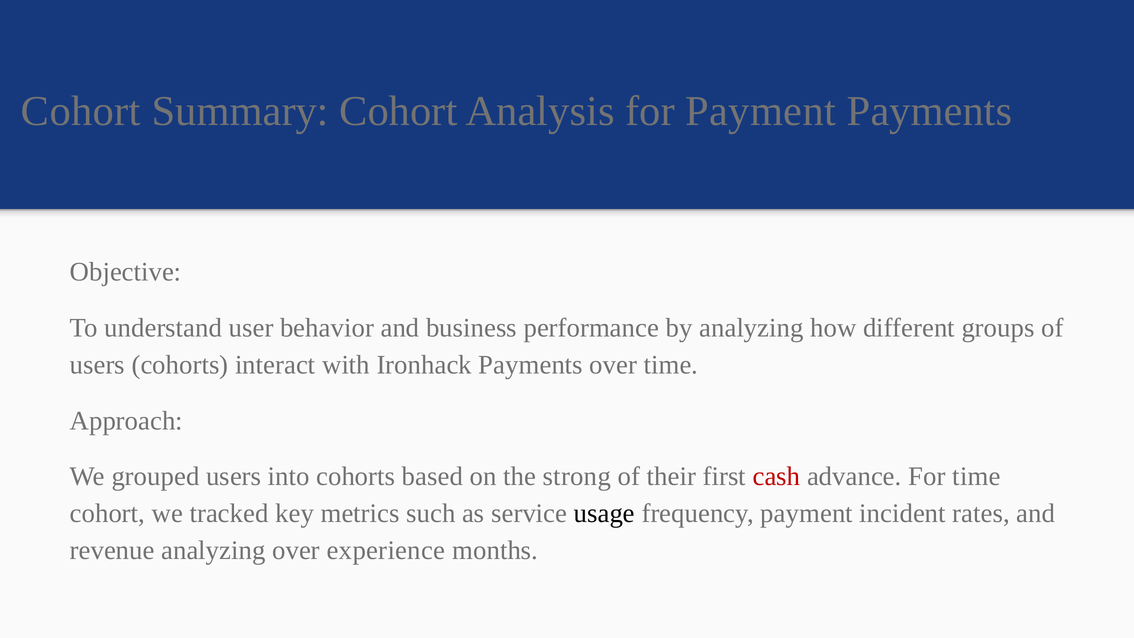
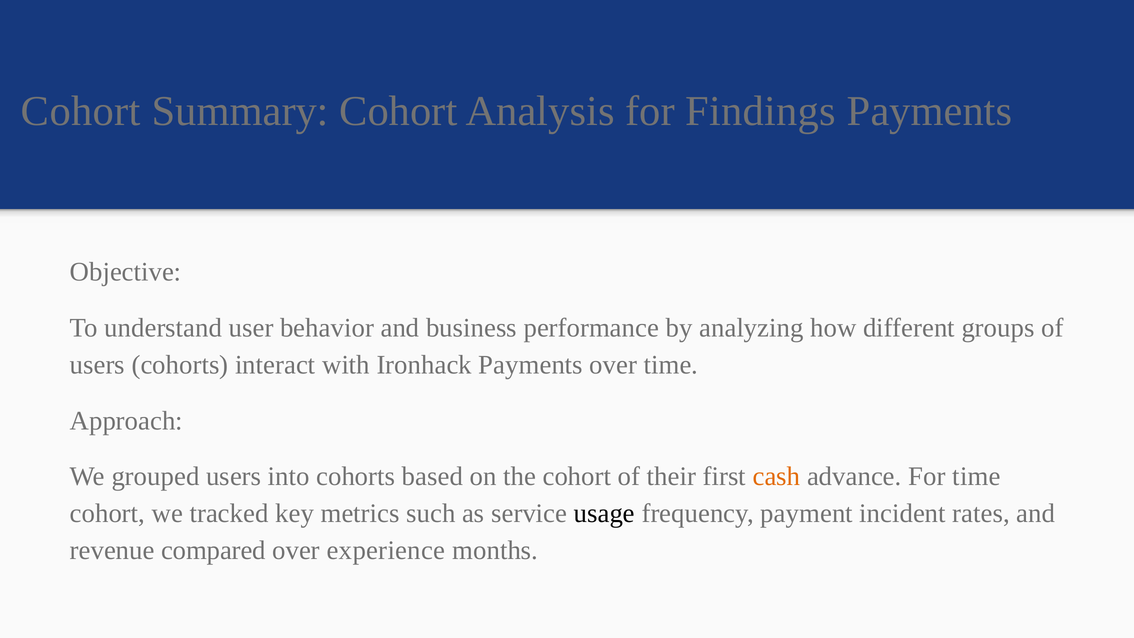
for Payment: Payment -> Findings (761, 111)
the strong: strong -> cohort (577, 476)
cash colour: red -> orange (776, 476)
revenue analyzing: analyzing -> compared (213, 550)
